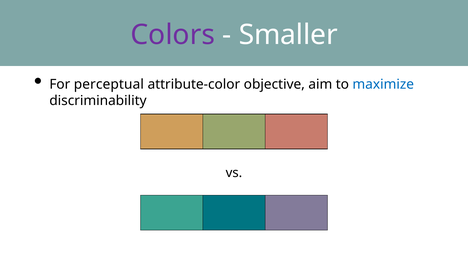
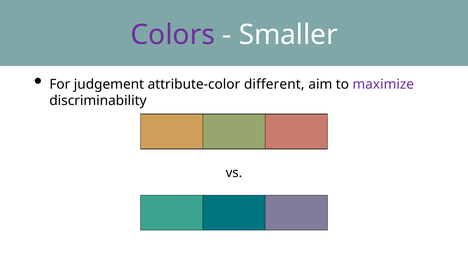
perceptual: perceptual -> judgement (109, 85)
objective: objective -> different (274, 85)
maximize colour: blue -> purple (383, 85)
